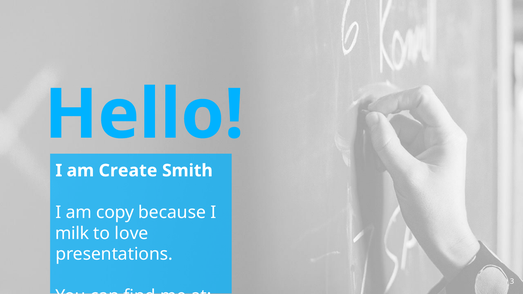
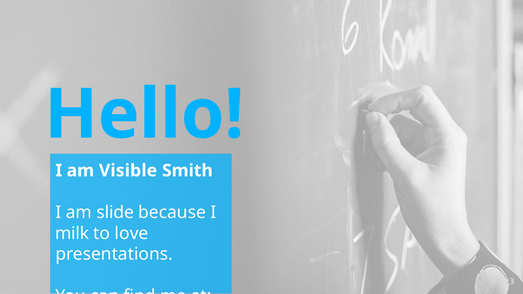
Create: Create -> Visible (128, 171)
copy: copy -> slide (115, 213)
